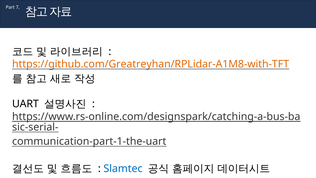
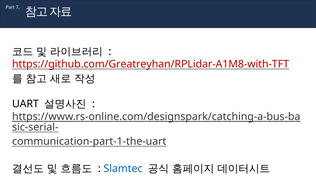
https://github.com/Greatreyhan/RPLidar-A1M8-with-TFT colour: orange -> red (151, 64)
